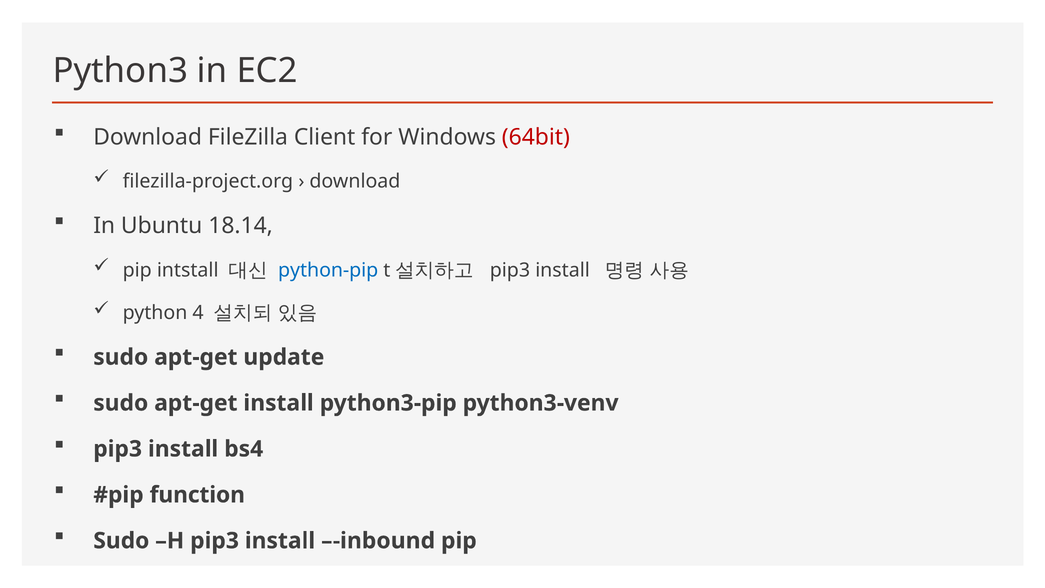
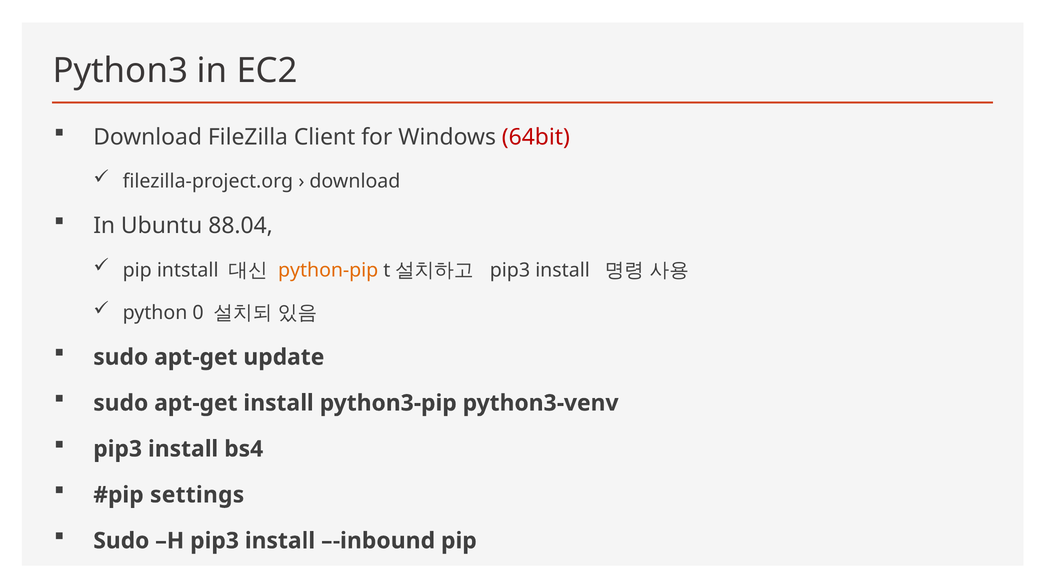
18.14: 18.14 -> 88.04 (241, 226)
python-pip colour: blue -> orange (328, 270)
4: 4 -> 0 (198, 313)
function: function -> settings (197, 495)
